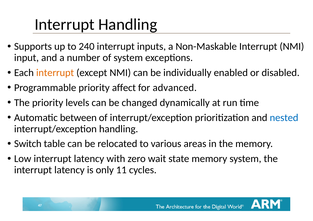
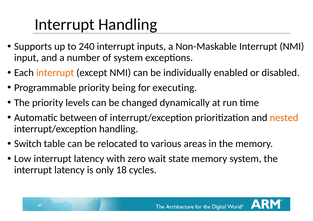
affect: affect -> being (124, 88)
advanced: advanced -> executing (175, 88)
nested colour: blue -> orange (284, 118)
11: 11 -> 18 (121, 170)
